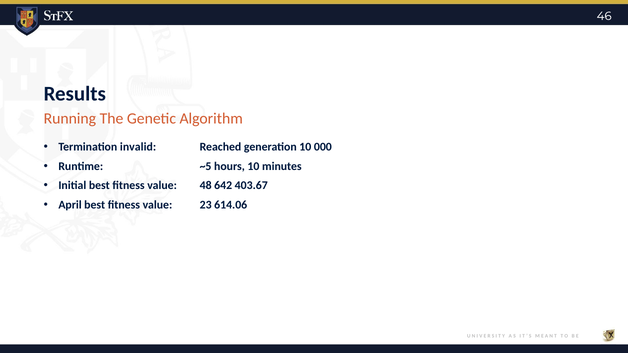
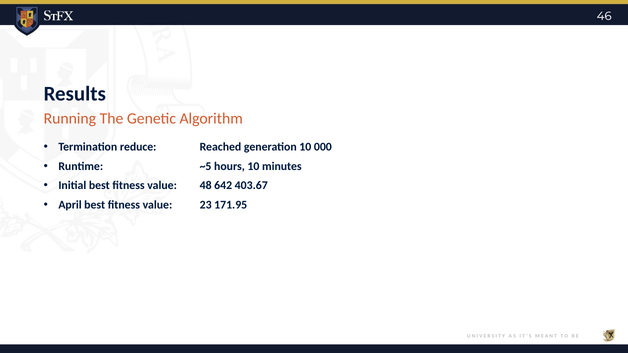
invalid: invalid -> reduce (138, 147)
614.06: 614.06 -> 171.95 (231, 205)
